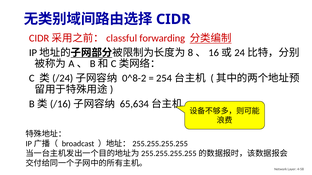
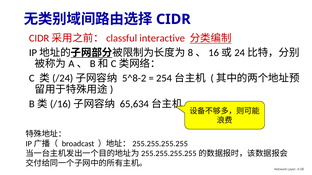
forwarding: forwarding -> interactive (162, 38)
0^8-2: 0^8-2 -> 5^8-2 (134, 78)
